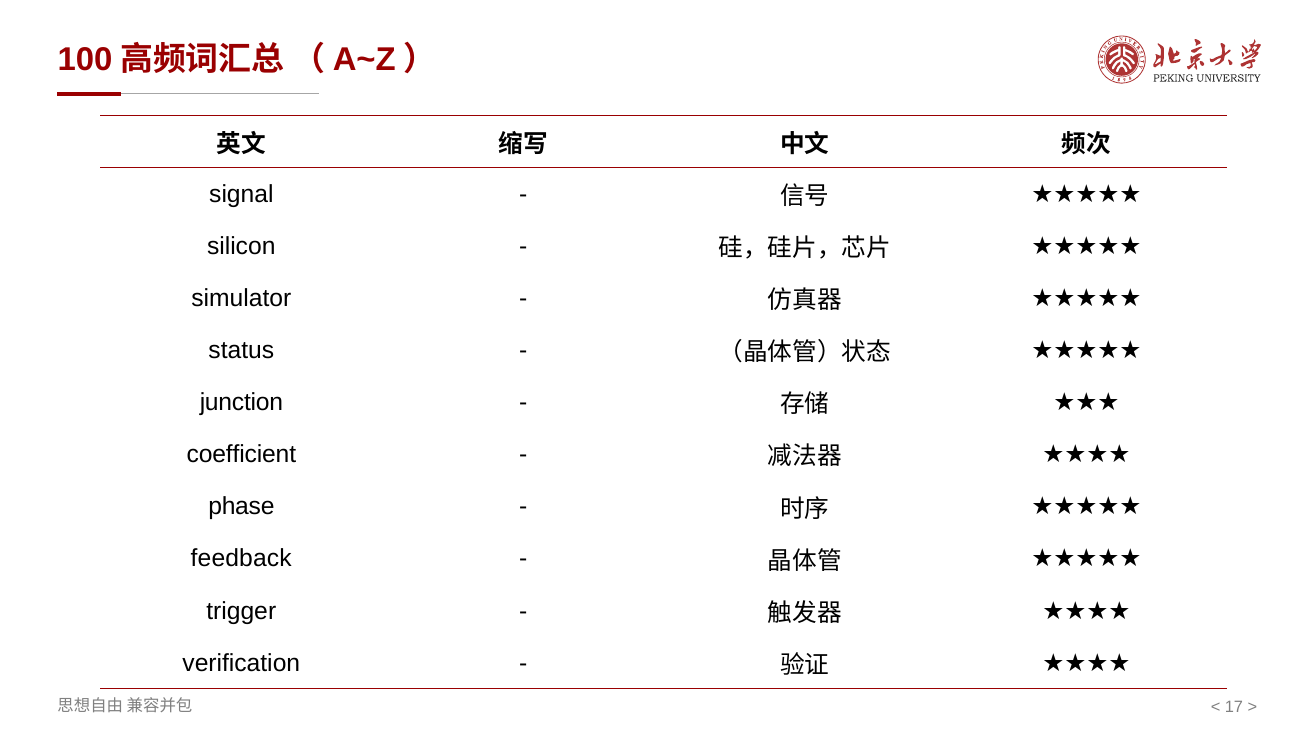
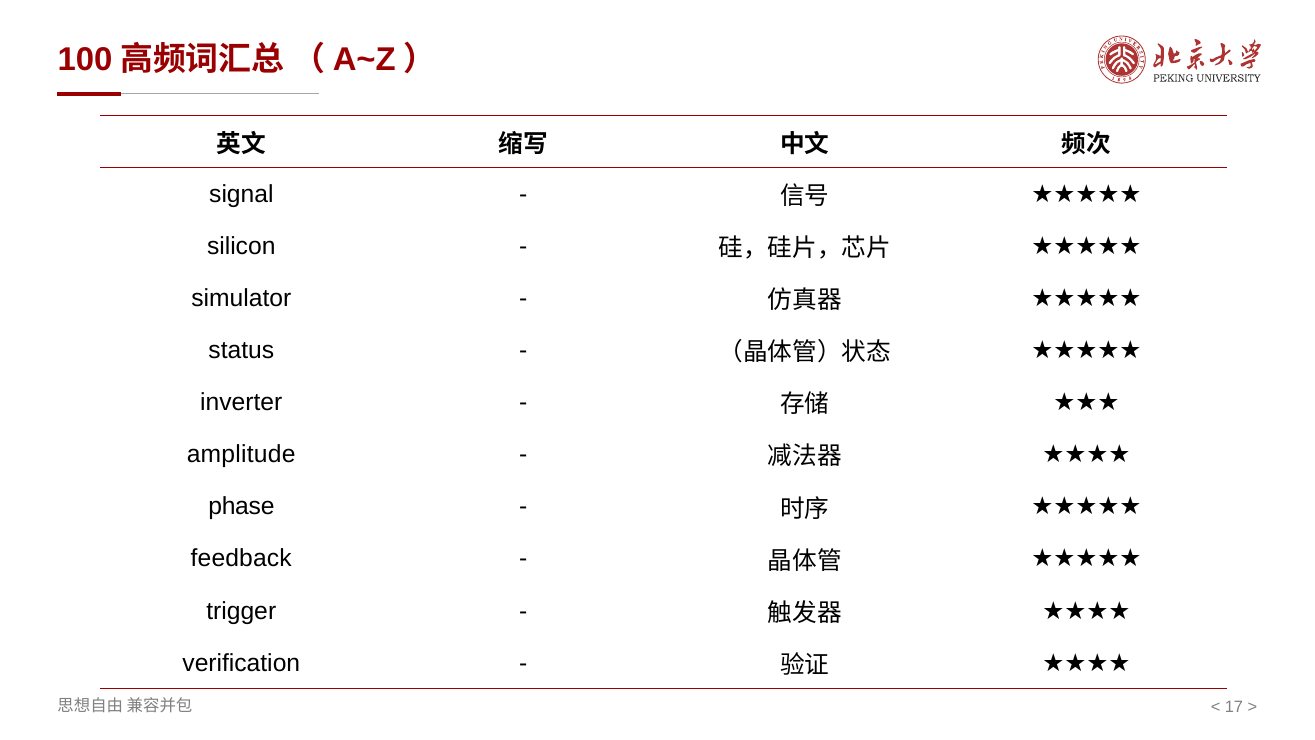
junction: junction -> inverter (241, 402)
coefficient: coefficient -> amplitude (241, 454)
